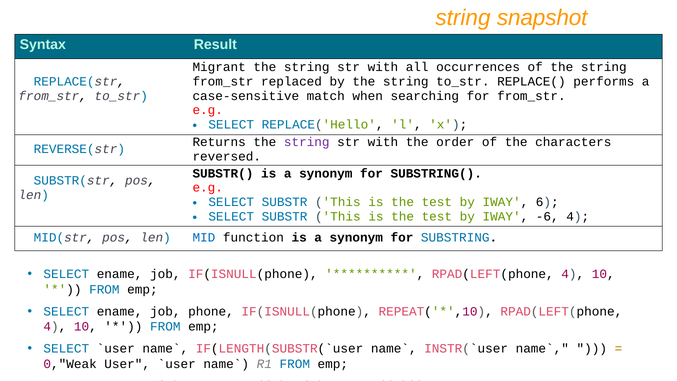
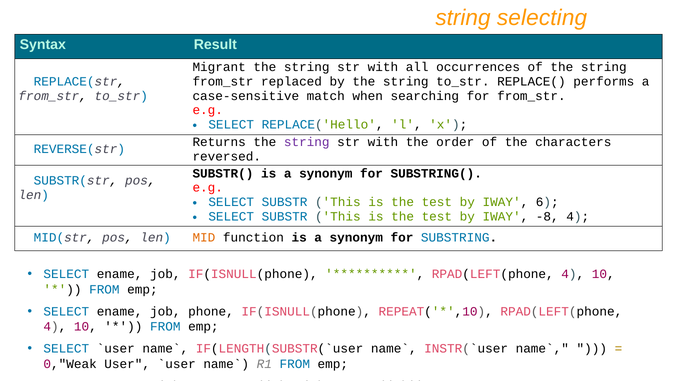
snapshot: snapshot -> selecting (542, 18)
-6: -6 -> -8 (547, 216)
MID colour: blue -> orange (204, 238)
